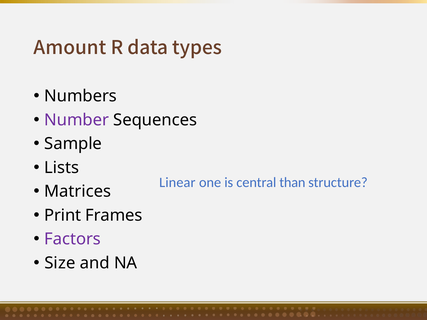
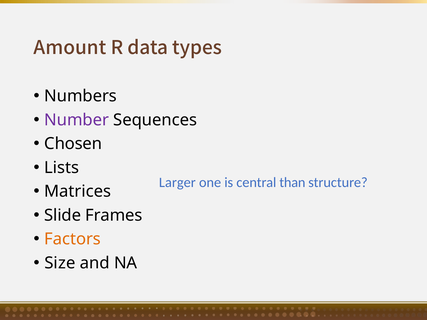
Sample: Sample -> Chosen (73, 144)
Linear: Linear -> Larger (177, 183)
Print: Print -> Slide (63, 215)
Factors colour: purple -> orange (73, 239)
